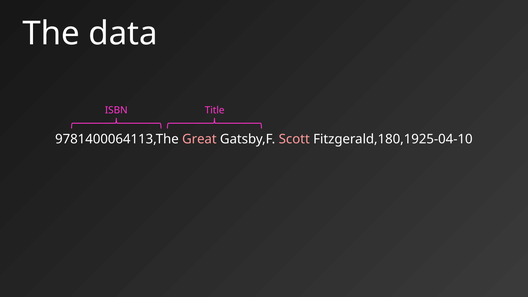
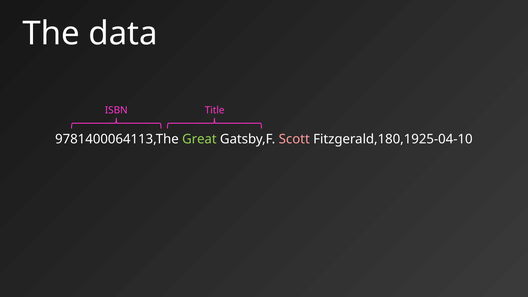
Great colour: pink -> light green (199, 139)
